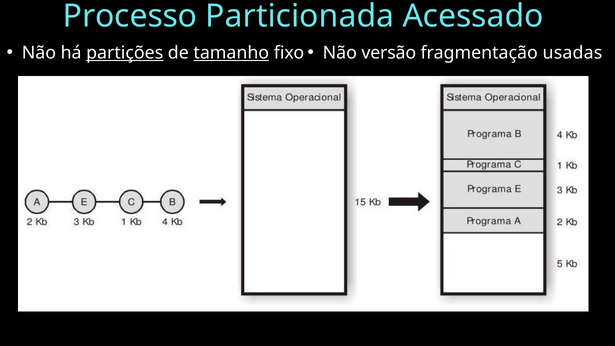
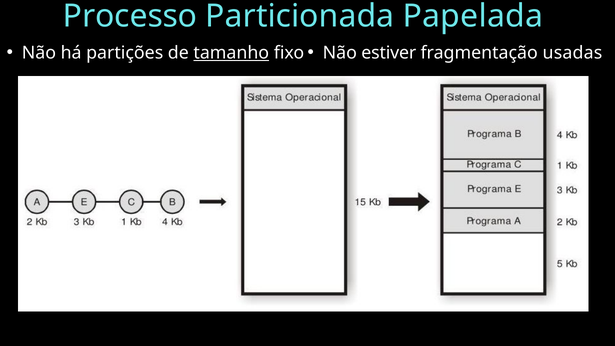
Acessado: Acessado -> Papelada (473, 16)
partições underline: present -> none (125, 53)
versão: versão -> estiver (389, 53)
